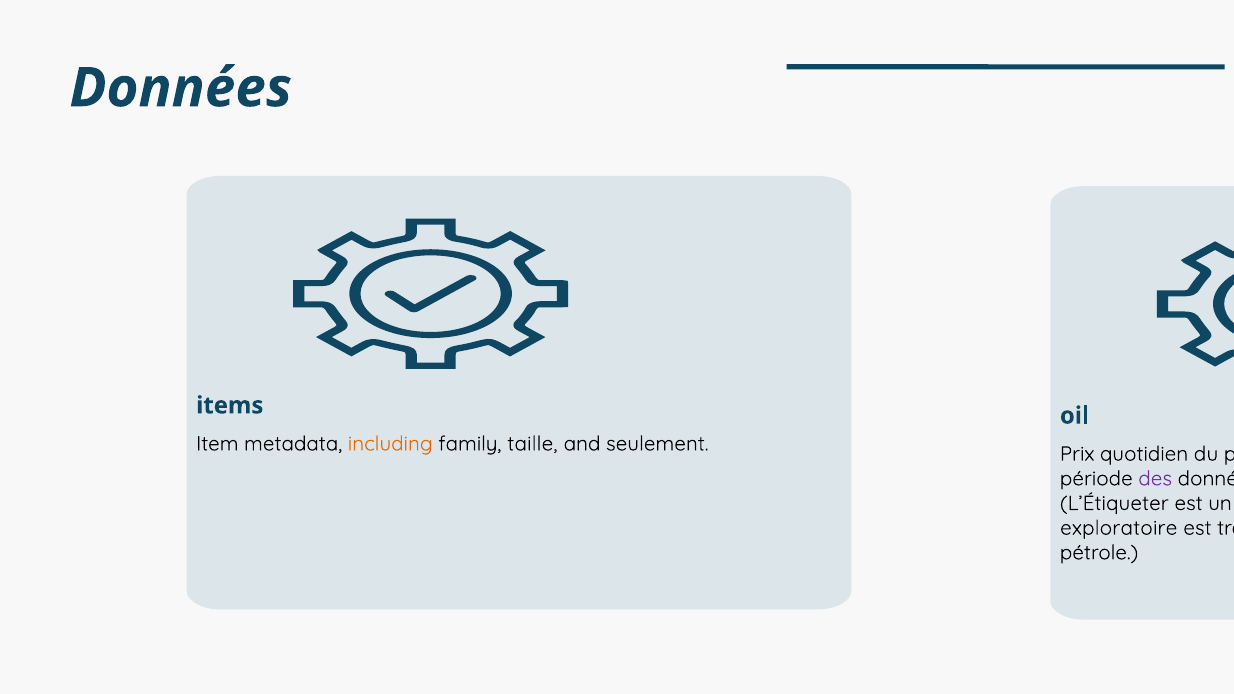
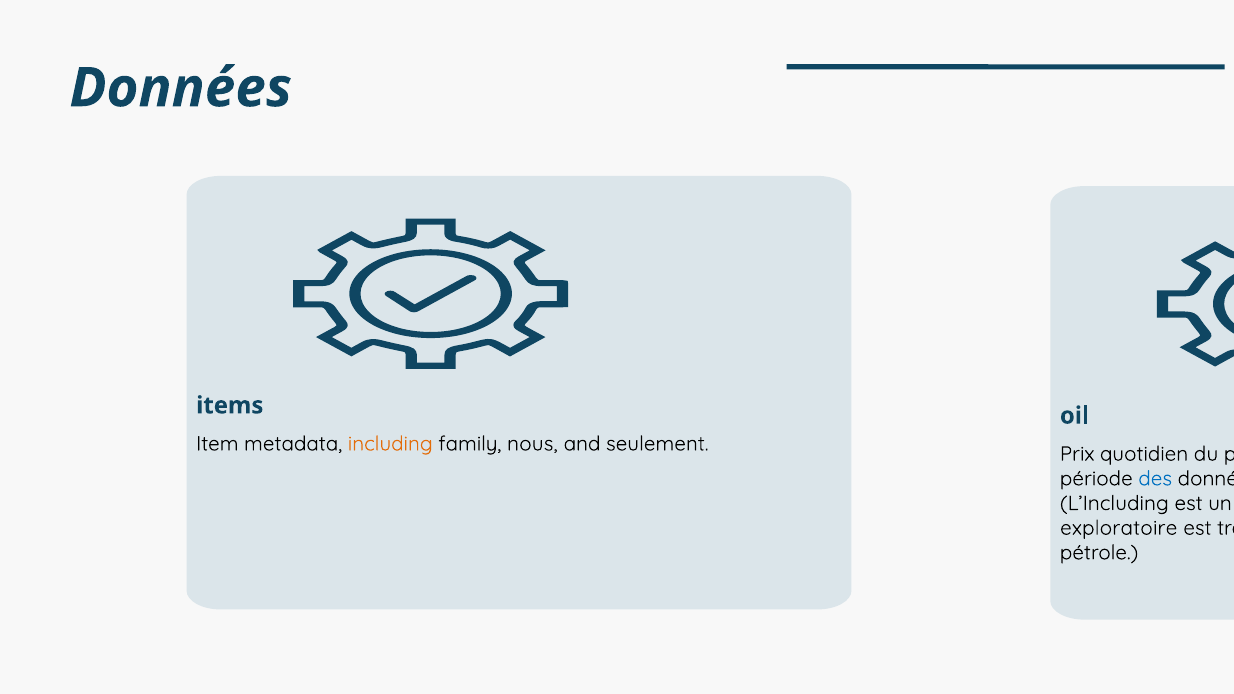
taille: taille -> nous (532, 444)
des colour: purple -> blue (1155, 479)
L’Étiqueter: L’Étiqueter -> L’Including (1114, 503)
